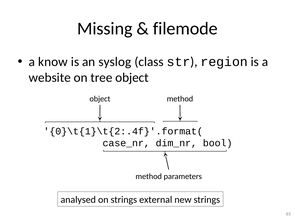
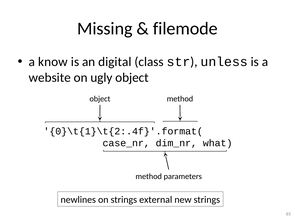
syslog: syslog -> digital (115, 62)
region: region -> unless (224, 62)
tree: tree -> ugly (101, 78)
bool: bool -> what (218, 143)
analysed: analysed -> newlines (78, 200)
